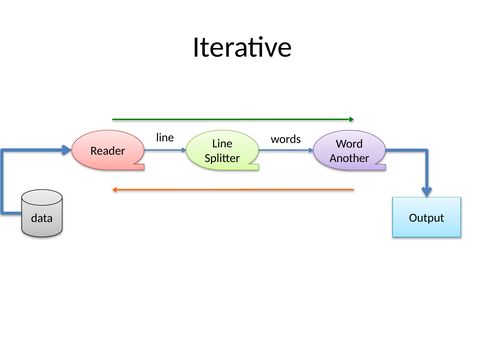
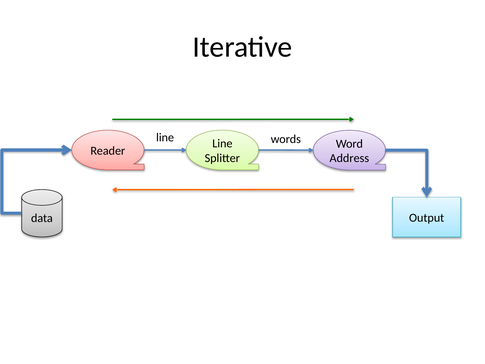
Another: Another -> Address (349, 158)
